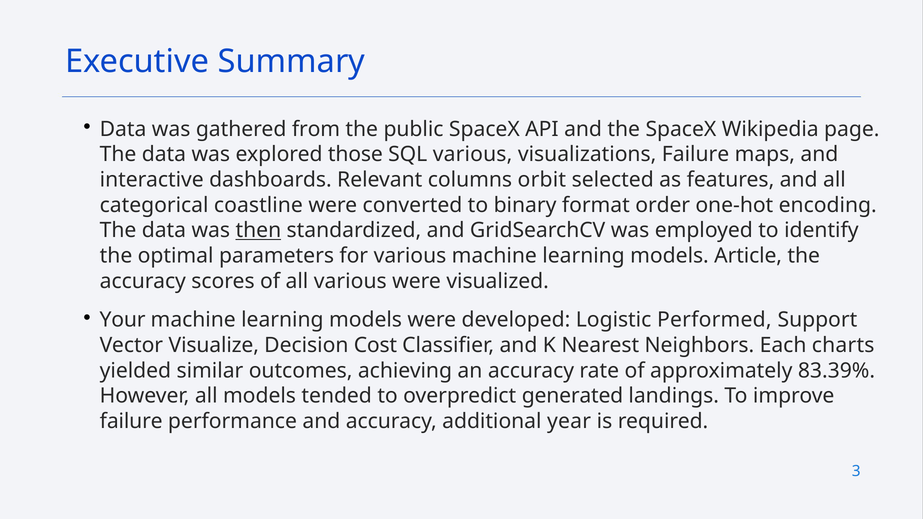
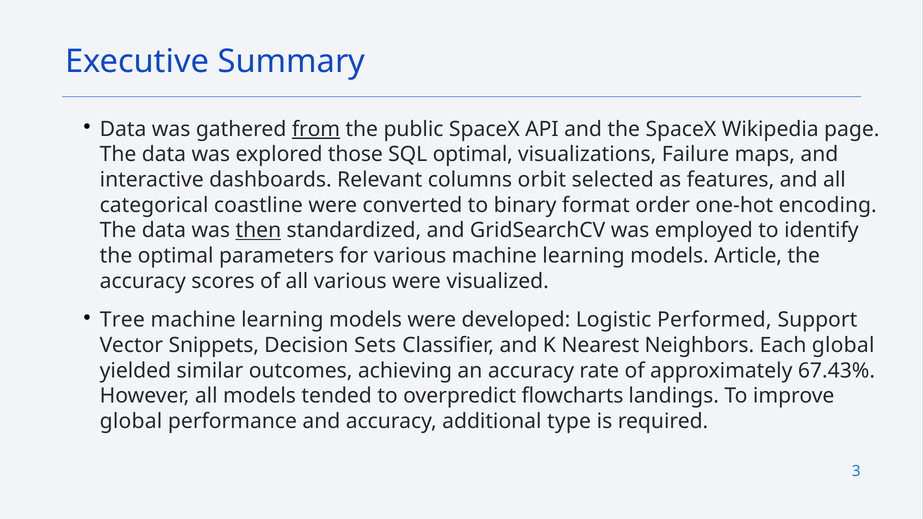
from underline: none -> present (316, 129)
SQL various: various -> optimal (473, 155)
Your: Your -> Tree (122, 320)
Visualize: Visualize -> Snippets (214, 345)
Cost: Cost -> Sets (375, 345)
Each charts: charts -> global (843, 345)
83.39%: 83.39% -> 67.43% (836, 371)
generated: generated -> flowcharts (573, 396)
failure: failure -> global (131, 421)
year: year -> type (569, 421)
